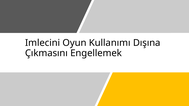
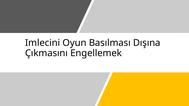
Kullanımı: Kullanımı -> Basılması (110, 43)
